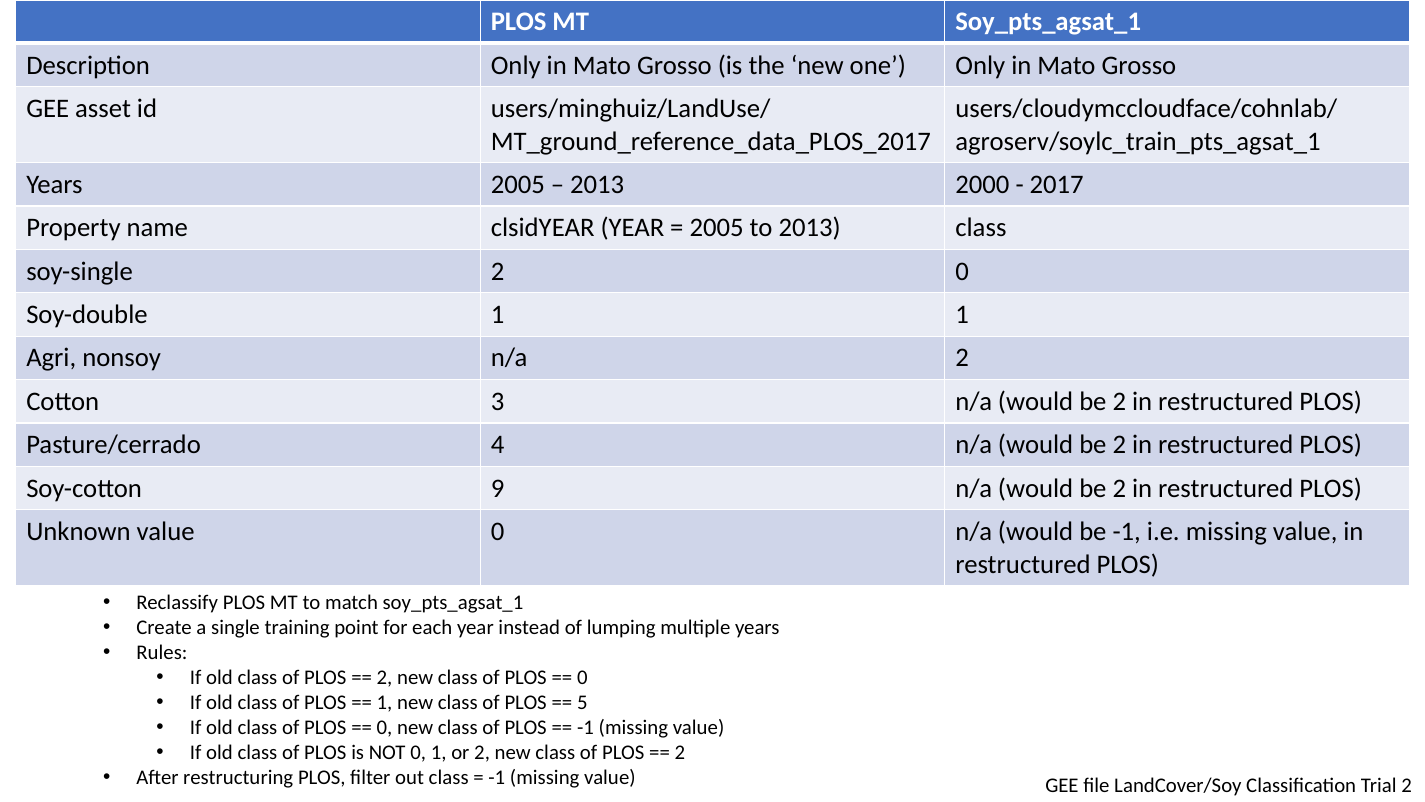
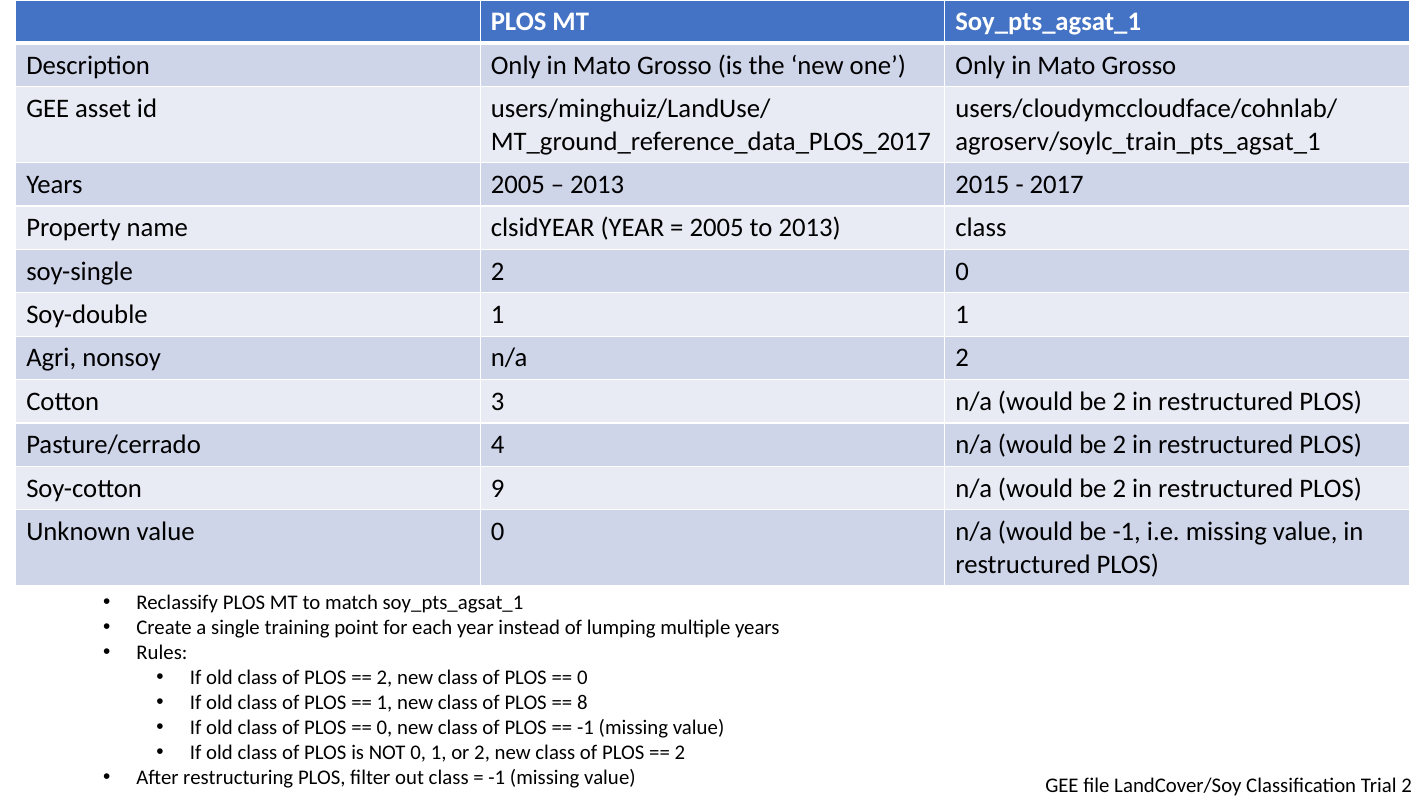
2000: 2000 -> 2015 (982, 185)
5: 5 -> 8 (582, 702)
